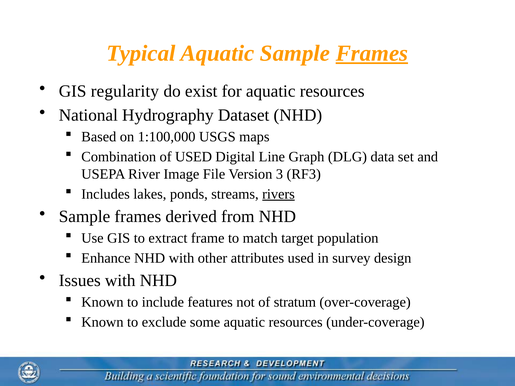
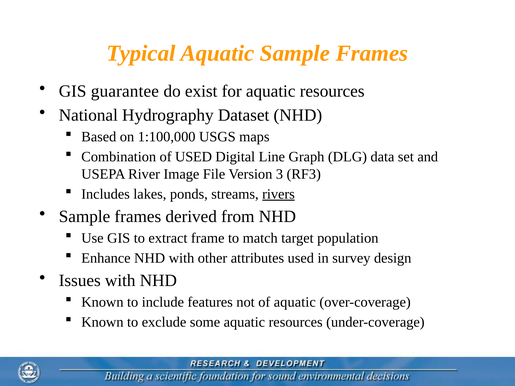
Frames underline: present -> none (372, 53)
regularity: regularity -> guarantee (125, 91)
of stratum: stratum -> aquatic (295, 302)
